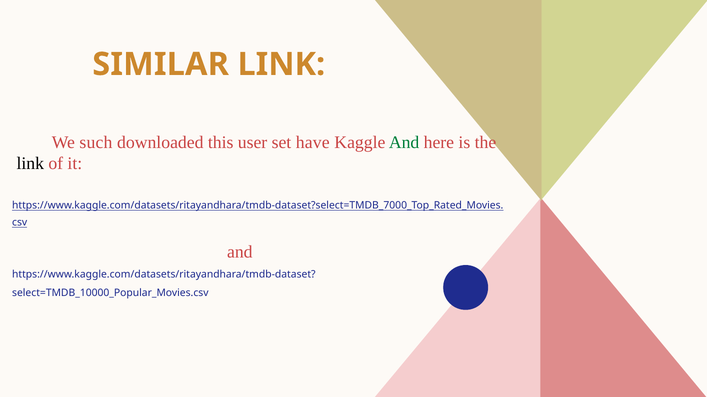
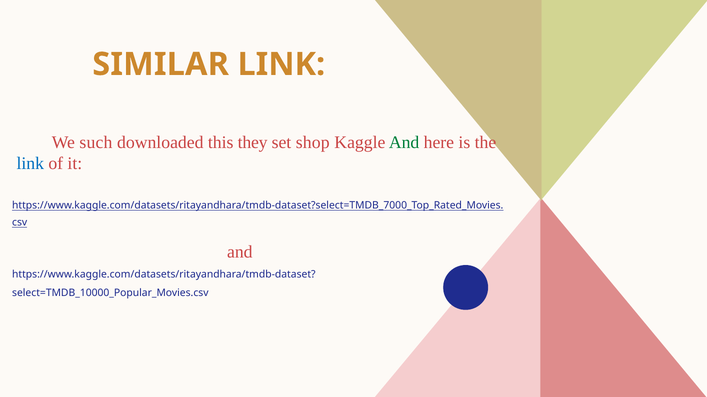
user: user -> they (253, 143)
have: have -> shop (313, 143)
link colour: black -> blue (30, 164)
